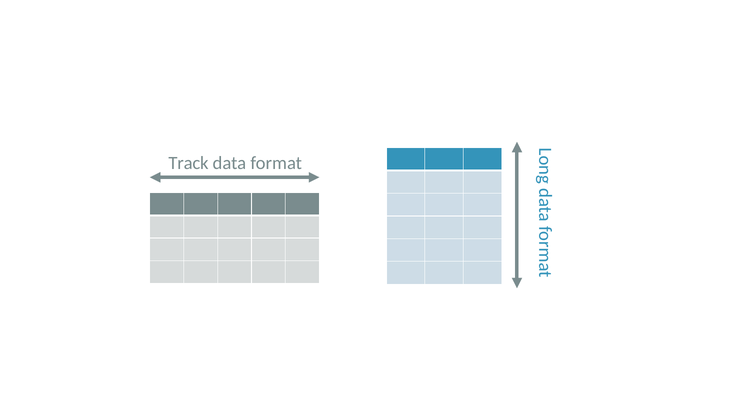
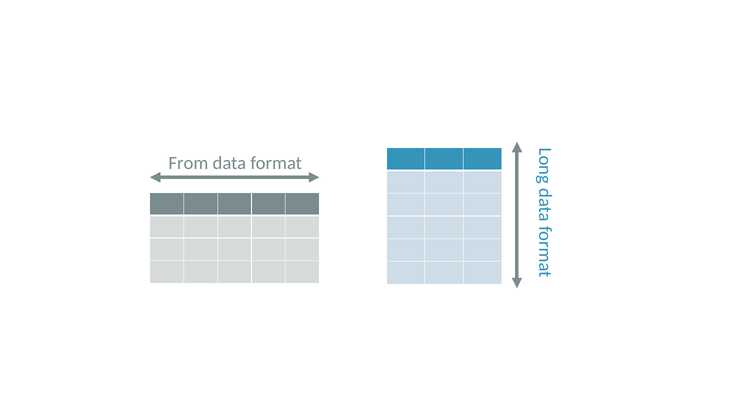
Track: Track -> From (188, 163)
